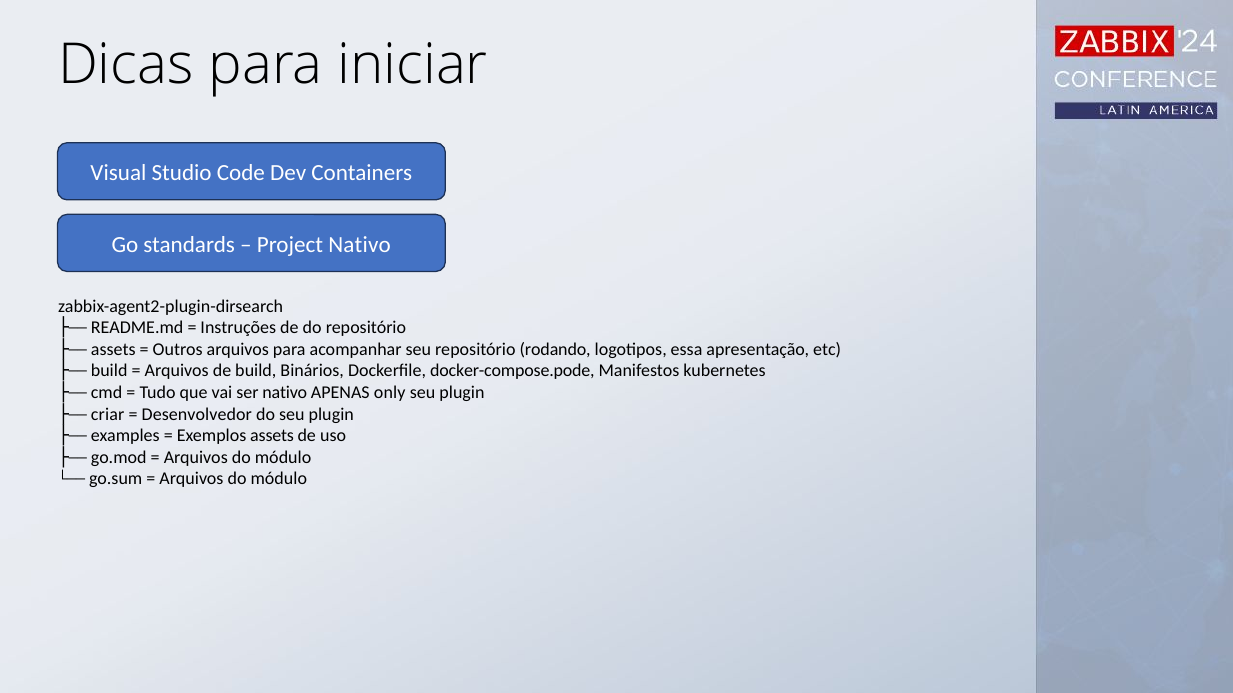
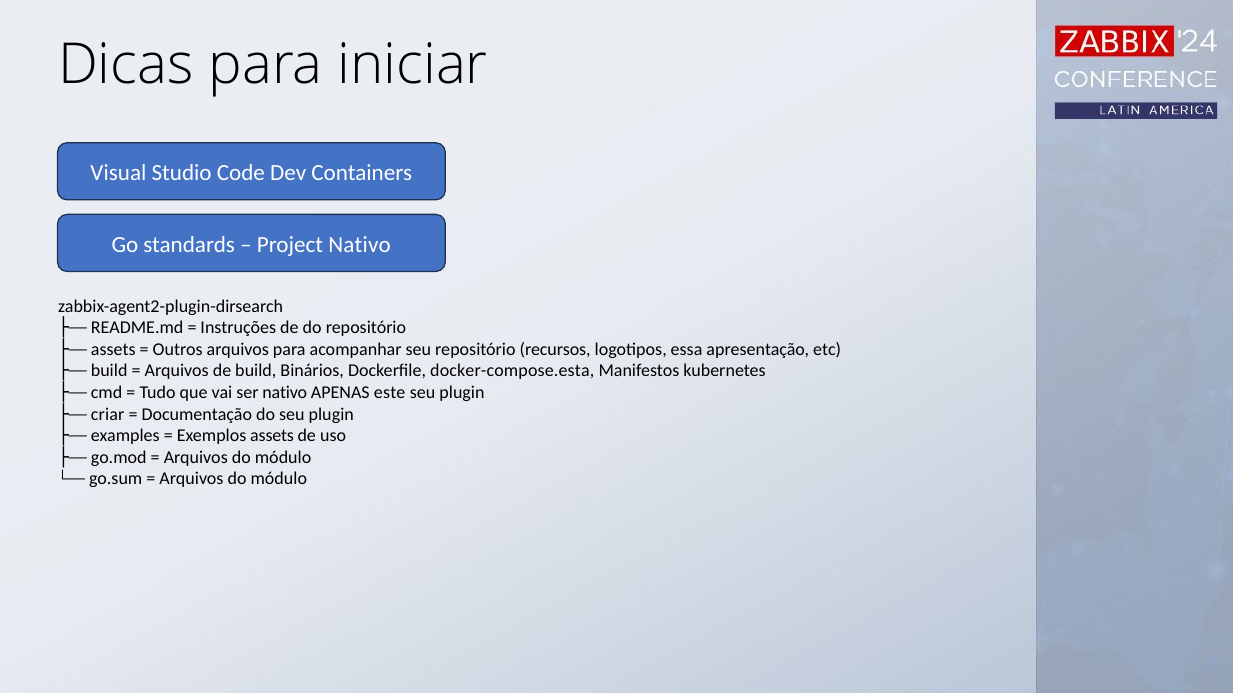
rodando: rodando -> recursos (555, 350)
docker-compose.pode: docker-compose.pode -> docker-compose.esta (512, 371)
only: only -> este (390, 393)
Desenvolvedor: Desenvolvedor -> Documentação (197, 415)
